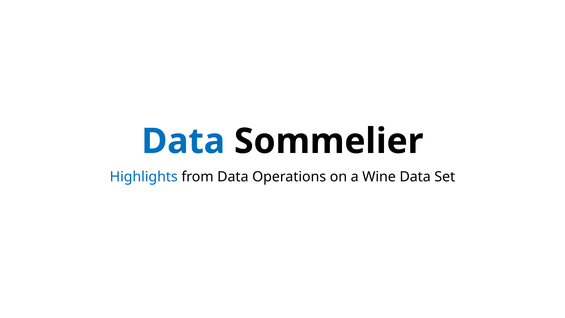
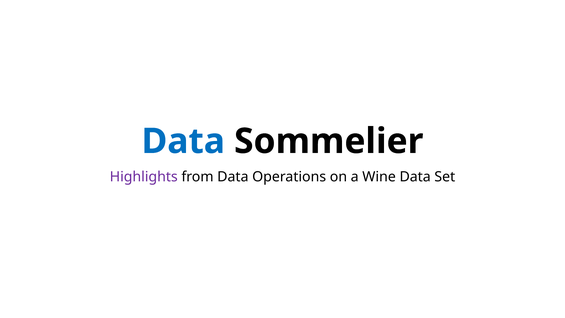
Highlights colour: blue -> purple (144, 177)
